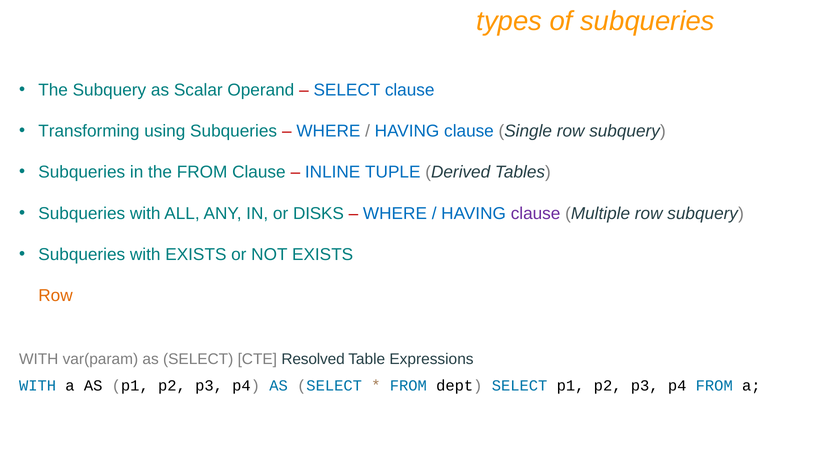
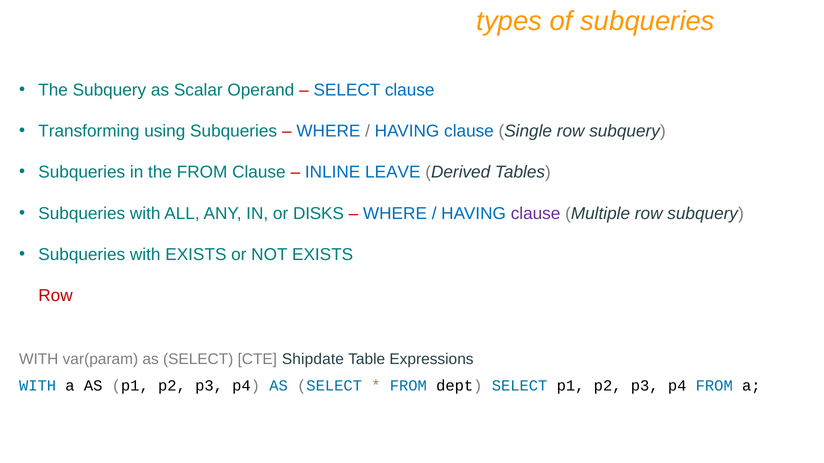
TUPLE: TUPLE -> LEAVE (393, 172)
Row colour: orange -> red (55, 296)
Resolved: Resolved -> Shipdate (313, 359)
